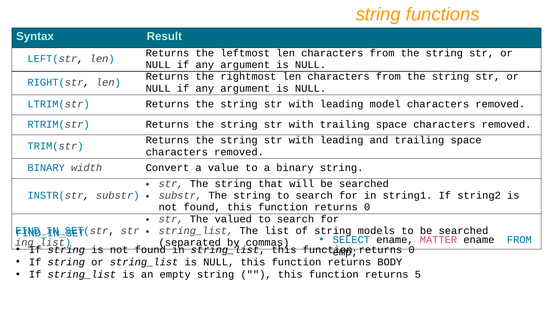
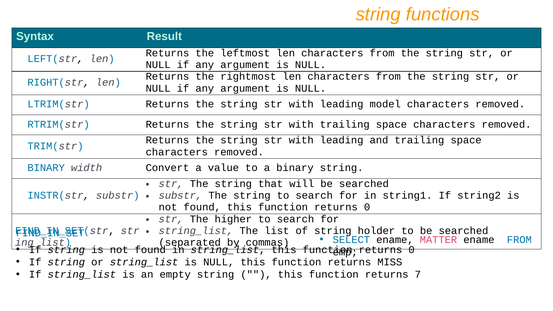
valued: valued -> higher (233, 219)
models: models -> holder (376, 231)
BODY: BODY -> MISS (390, 262)
5: 5 -> 7 (418, 275)
